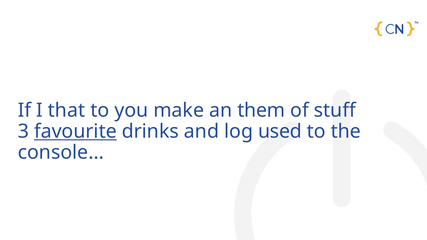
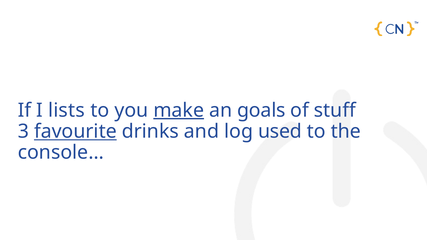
that: that -> lists (66, 110)
make underline: none -> present (179, 110)
them: them -> goals (261, 110)
